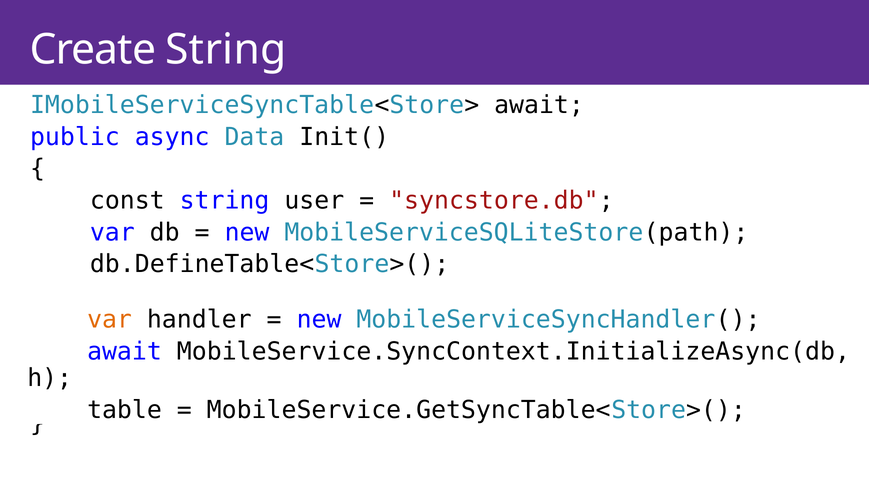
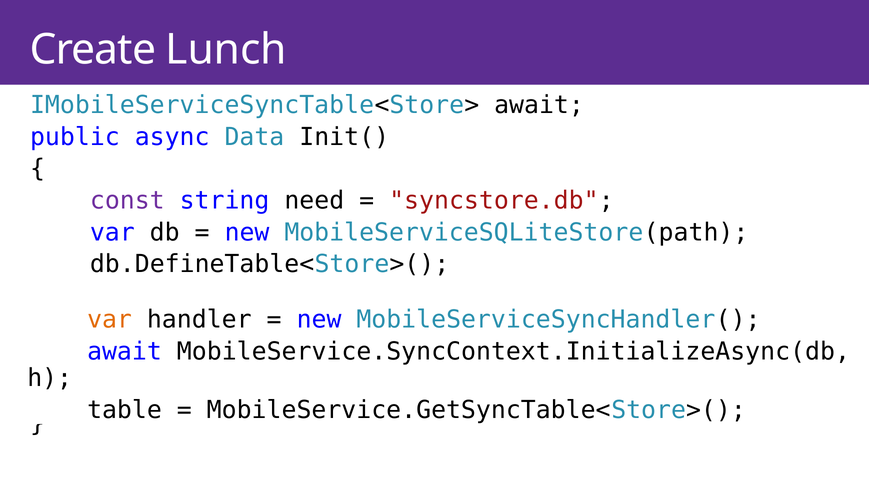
Create String: String -> Lunch (226, 50)
const colour: black -> purple (127, 200)
user: user -> need (314, 200)
